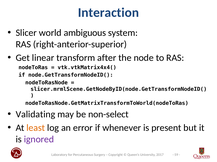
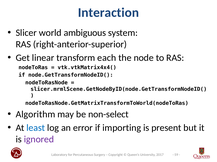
after: after -> each (107, 58)
Validating: Validating -> Algorithm (35, 115)
least colour: orange -> blue (36, 128)
whenever: whenever -> importing (122, 128)
